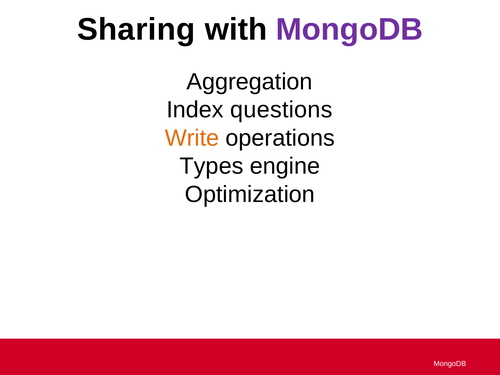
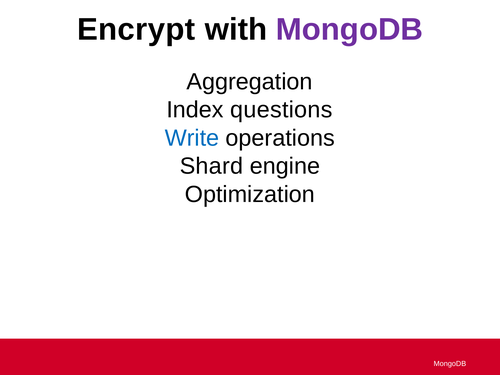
Sharing: Sharing -> Encrypt (136, 30)
Write colour: orange -> blue (192, 138)
Types: Types -> Shard (211, 166)
